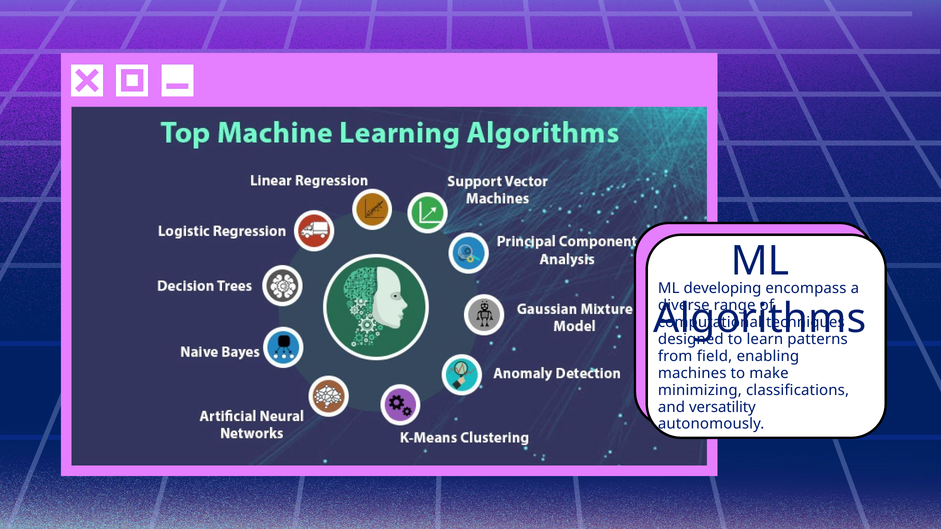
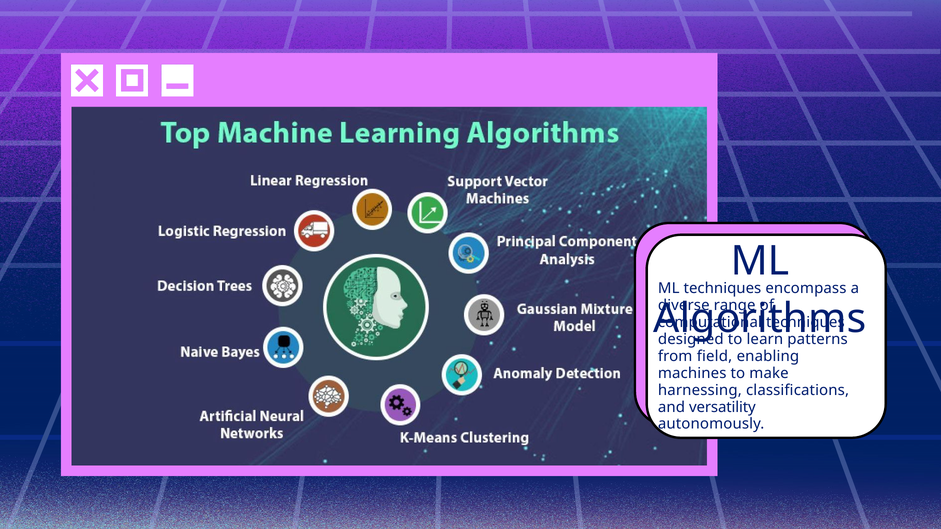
ML developing: developing -> techniques (722, 288)
minimizing: minimizing -> harnessing (700, 390)
